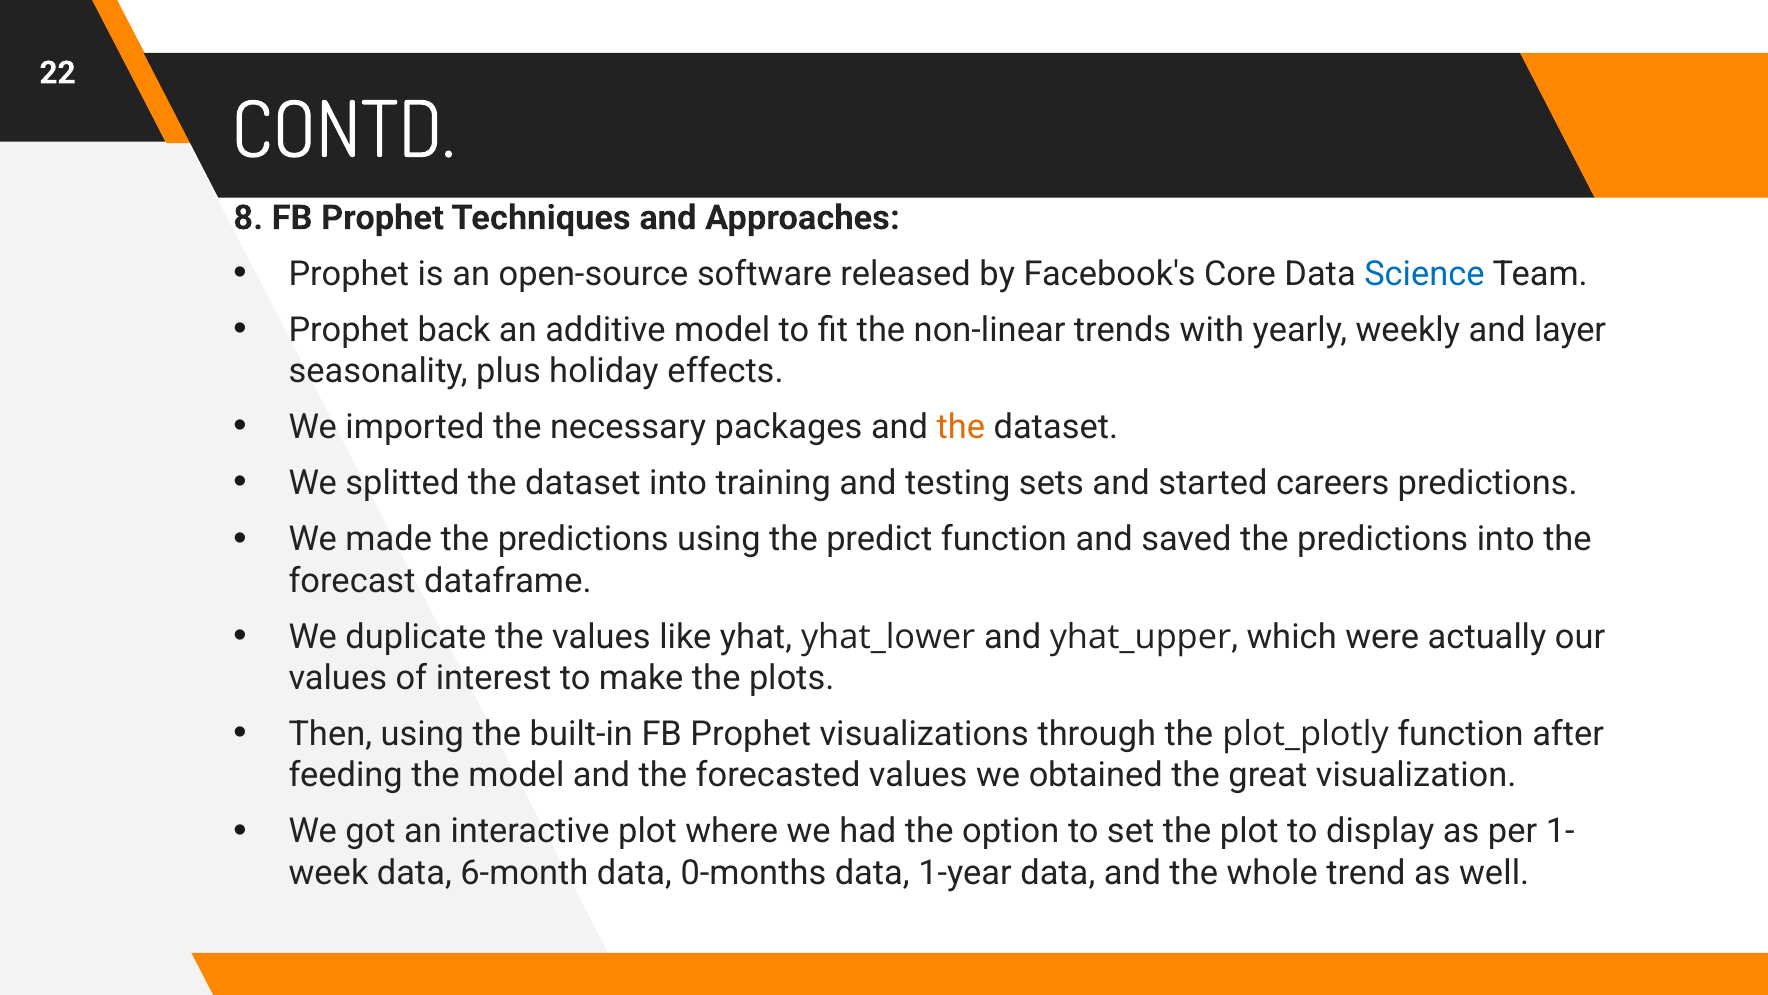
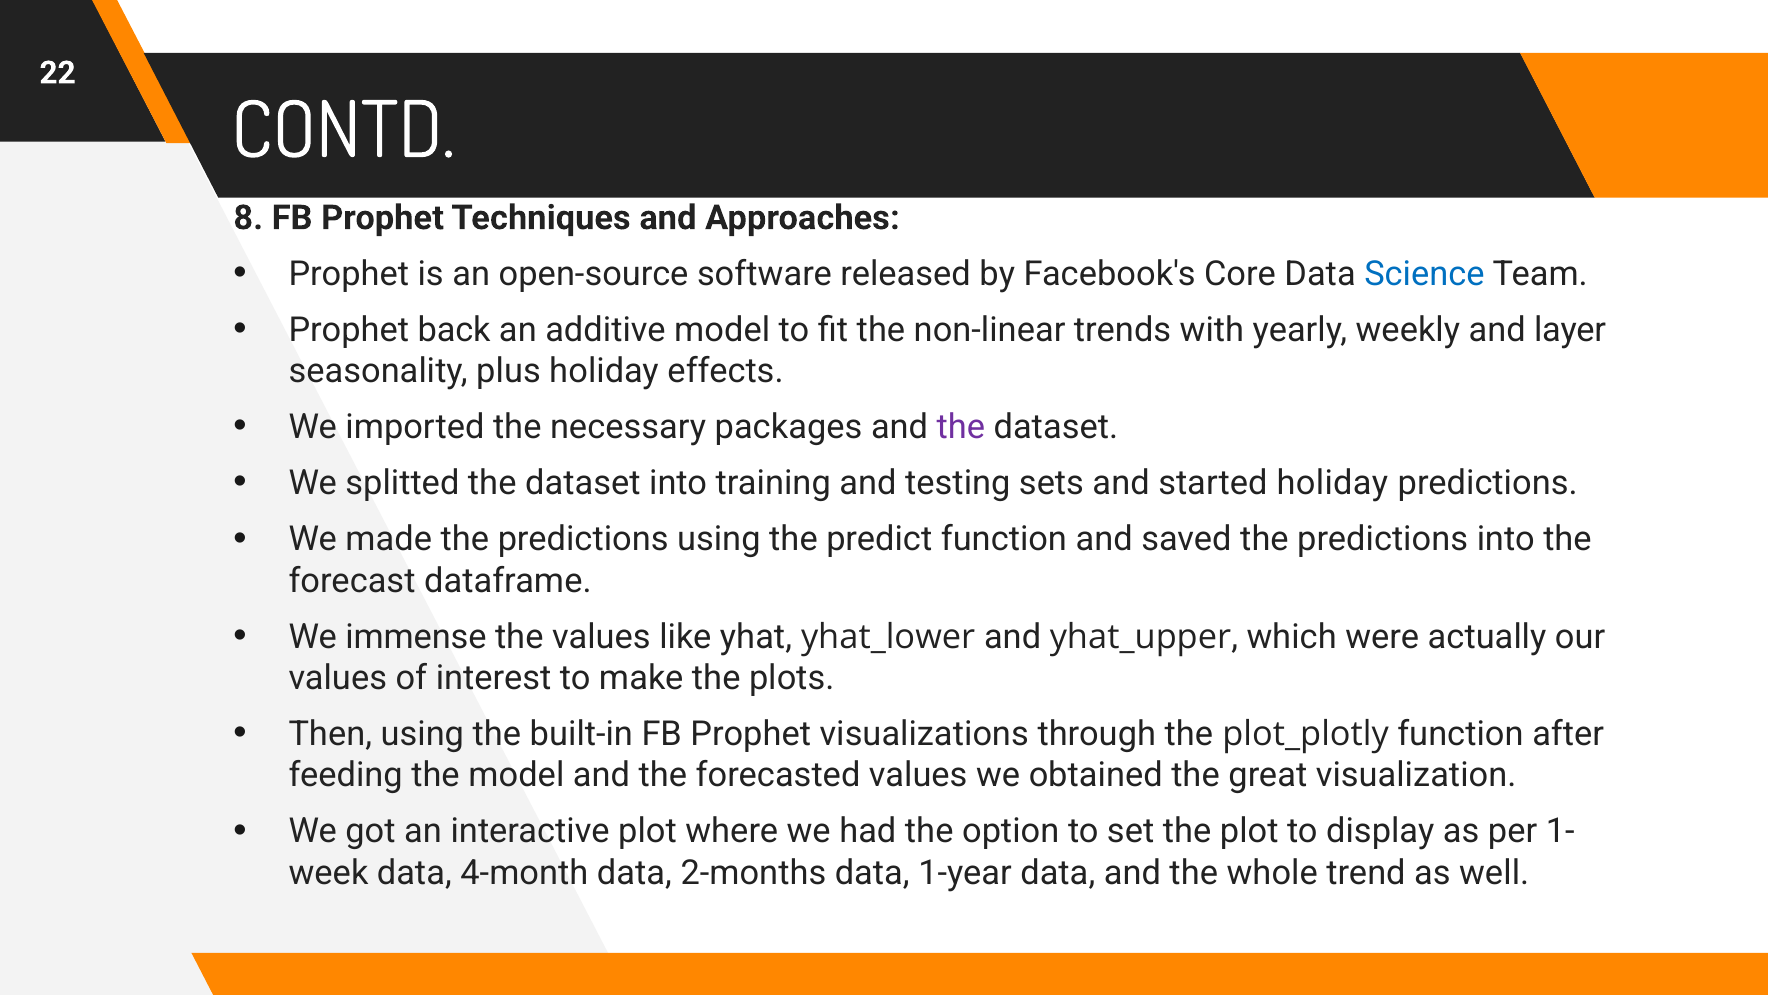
the colour: orange -> purple (961, 427)
started careers: careers -> holiday (1332, 483)
duplicate: duplicate -> immense (416, 636)
6-month: 6-month -> 4-month (524, 872)
0-months: 0-months -> 2-months (753, 872)
